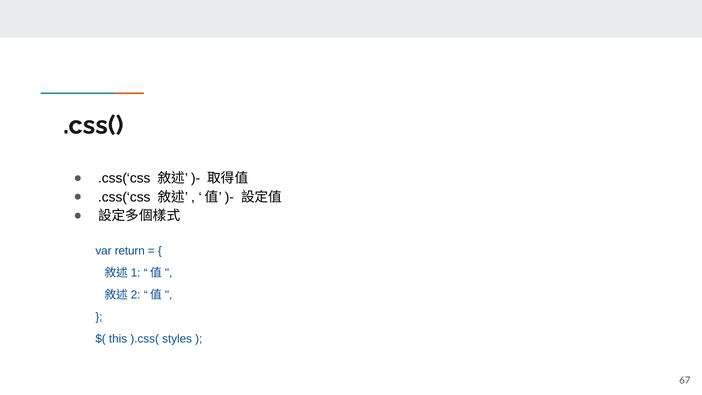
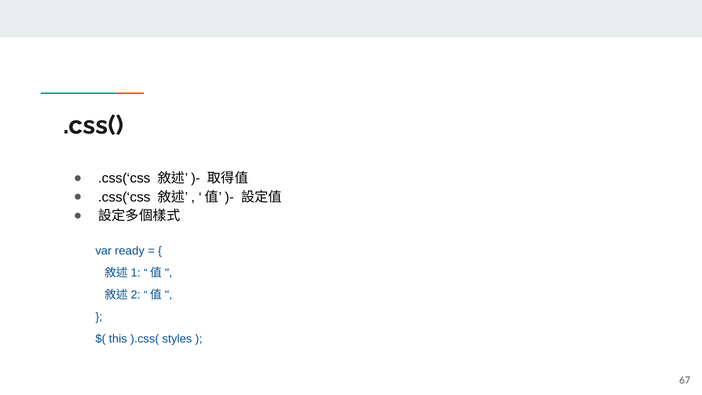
return: return -> ready (130, 251)
